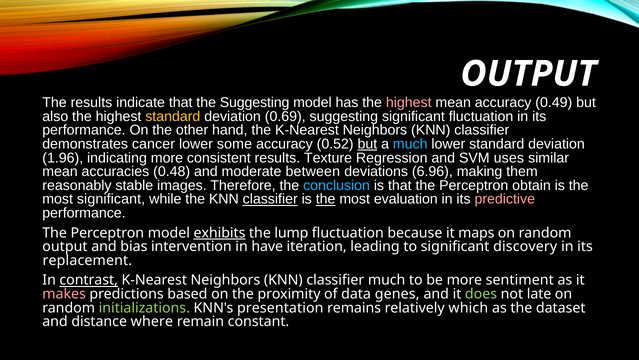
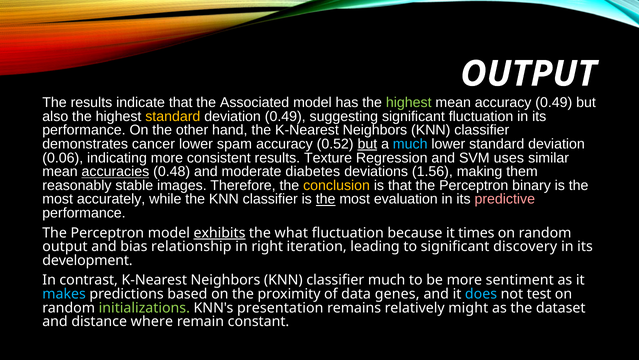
the Suggesting: Suggesting -> Associated (255, 102)
highest colour: pink -> light green (409, 102)
deviation 0.69: 0.69 -> 0.49 (285, 116)
some: some -> spam (234, 144)
1.96: 1.96 -> 0.06 (63, 158)
accuracies underline: none -> present (115, 171)
between: between -> diabetes (313, 171)
6.96: 6.96 -> 1.56 (432, 171)
conclusion colour: light blue -> yellow (337, 185)
obtain: obtain -> binary (532, 185)
most significant: significant -> accurately (111, 199)
classifier underline: present -> none (270, 199)
lump: lump -> what (291, 233)
maps: maps -> times (476, 233)
intervention: intervention -> relationship (191, 246)
have: have -> right (267, 246)
replacement: replacement -> development (88, 260)
contrast underline: present -> none (89, 280)
makes colour: pink -> light blue (64, 294)
does colour: light green -> light blue (481, 294)
late: late -> test (539, 294)
which: which -> might (468, 307)
